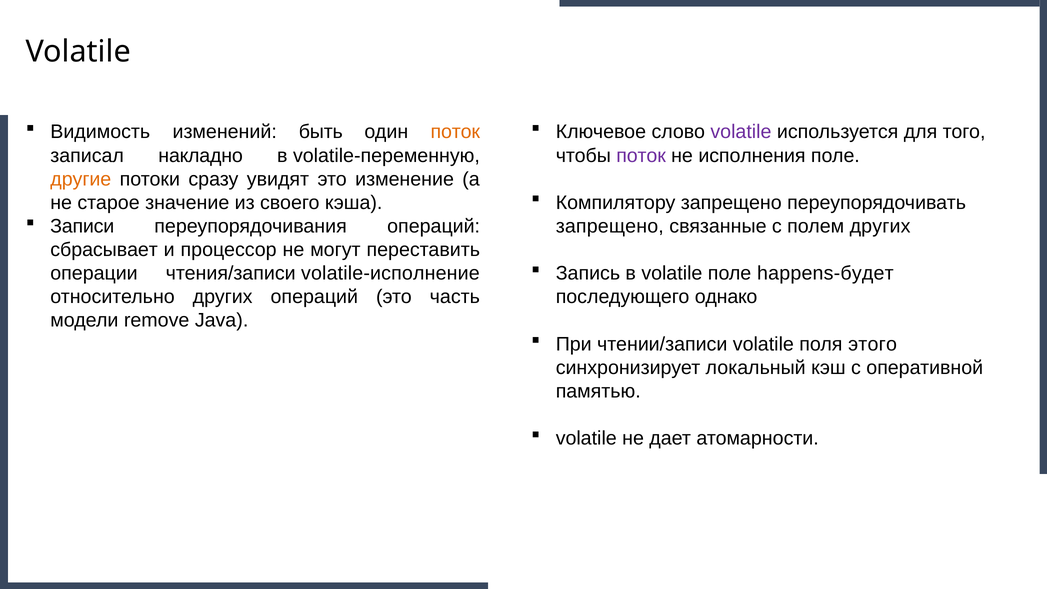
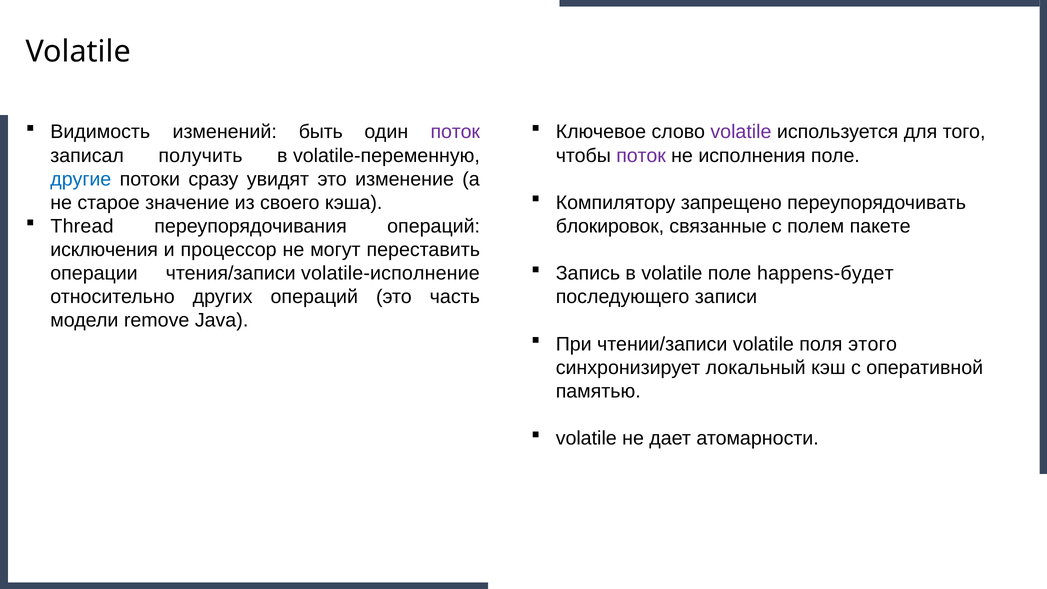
поток colour: orange -> purple (455, 132)
накладно: накладно -> получить (200, 156)
другие colour: orange -> blue (81, 179)
Записи: Записи -> Thread (82, 226)
запрещено: запрещено -> блокировок (610, 226)
полем других: других -> пакете (880, 226)
сбрасывает: сбрасывает -> исключения (104, 250)
однако: однако -> записи (726, 297)
